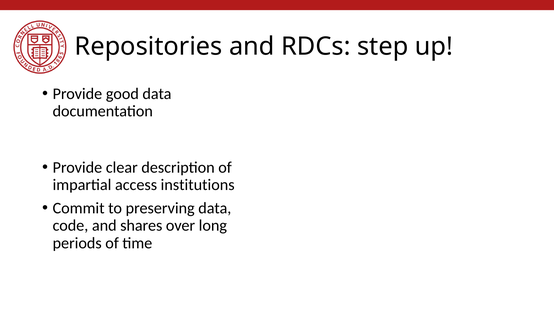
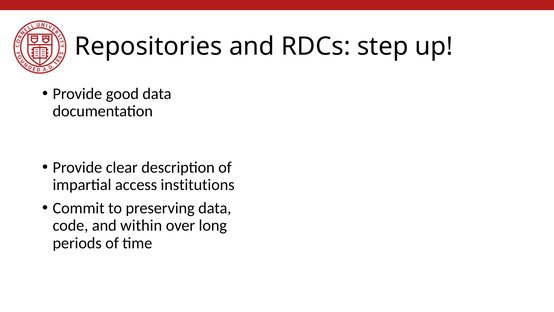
shares: shares -> within (141, 225)
